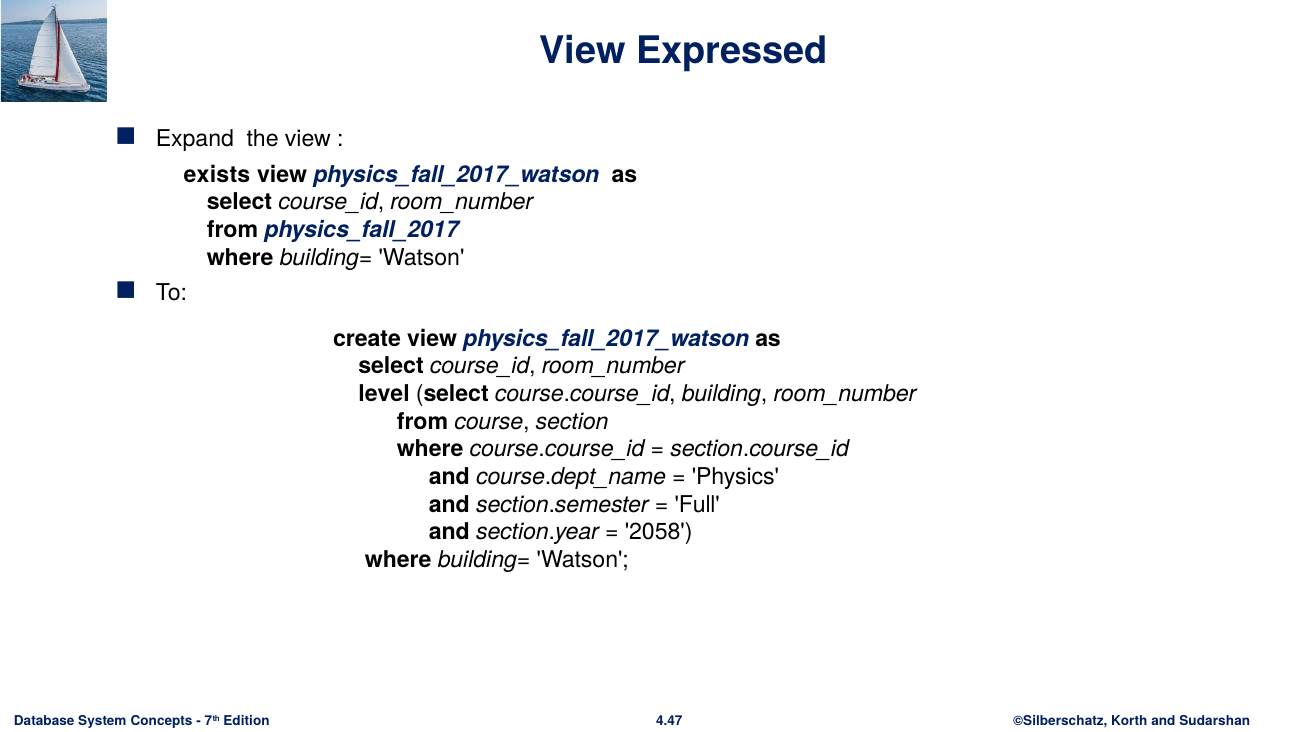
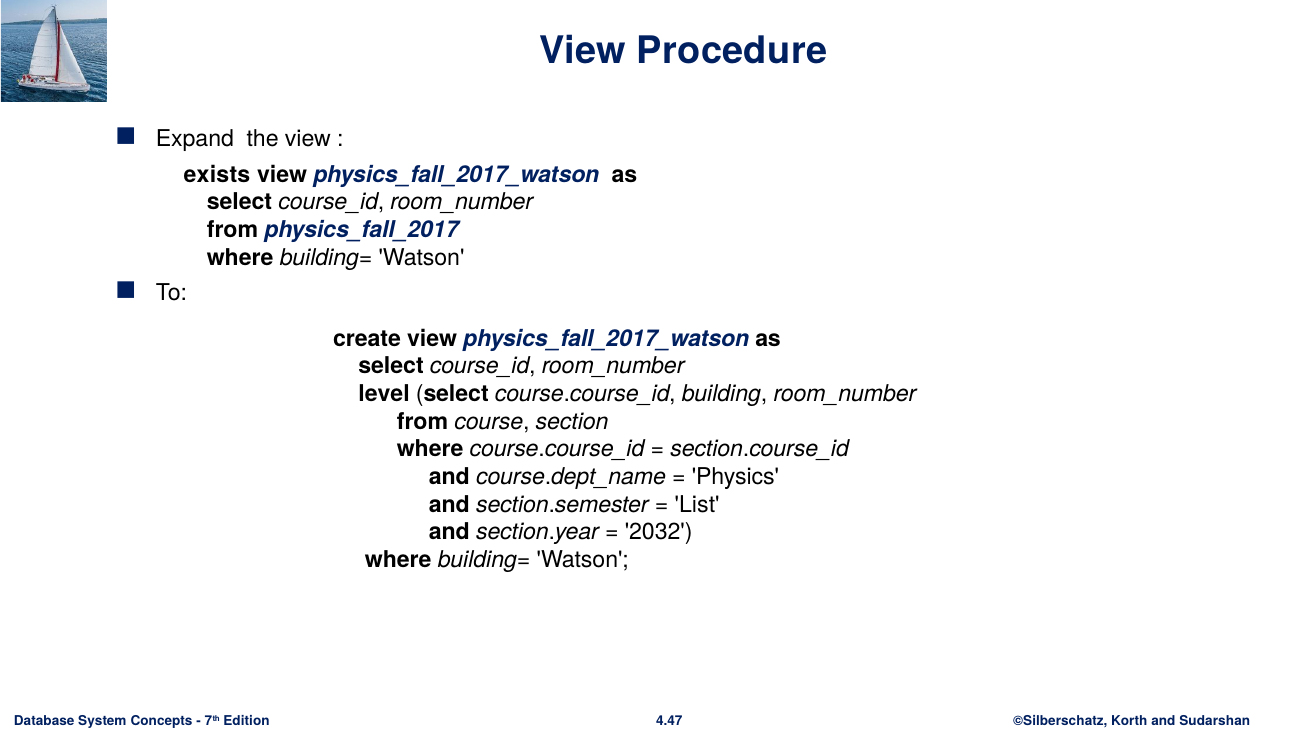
Expressed: Expressed -> Procedure (732, 51)
Full: Full -> List (697, 504)
2058: 2058 -> 2032 (659, 532)
